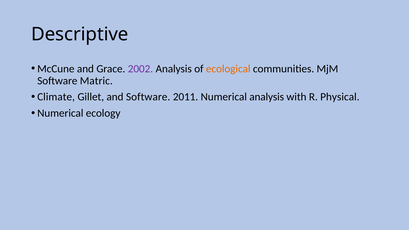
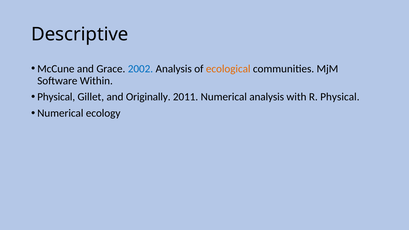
2002 colour: purple -> blue (140, 69)
Matric: Matric -> Within (96, 81)
Climate: Climate -> Physical (56, 97)
and Software: Software -> Originally (148, 97)
